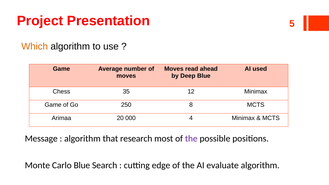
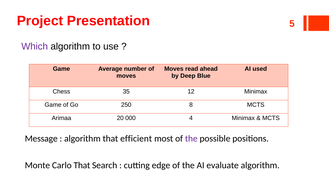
Which colour: orange -> purple (35, 47)
research: research -> efficient (136, 139)
Carlo Blue: Blue -> That (82, 165)
